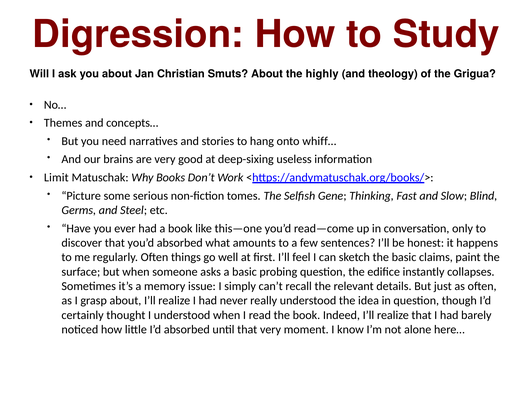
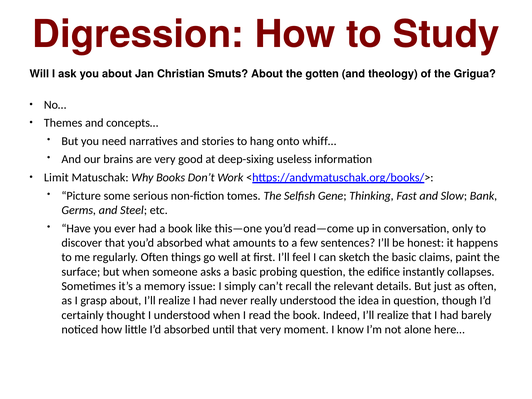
highly: highly -> gotten (322, 74)
Blind: Blind -> Bank (484, 196)
